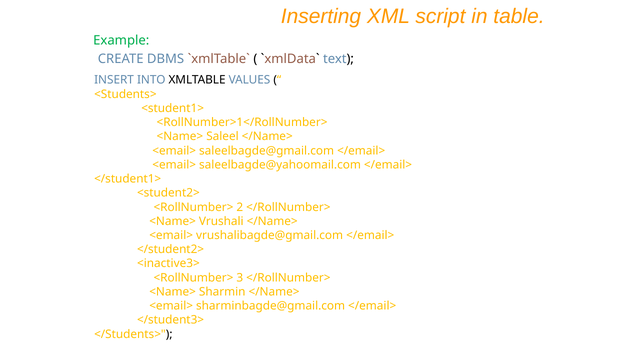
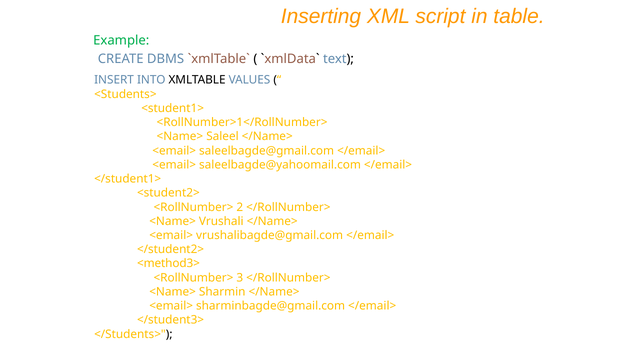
<inactive3>: <inactive3> -> <method3> (168, 264)
